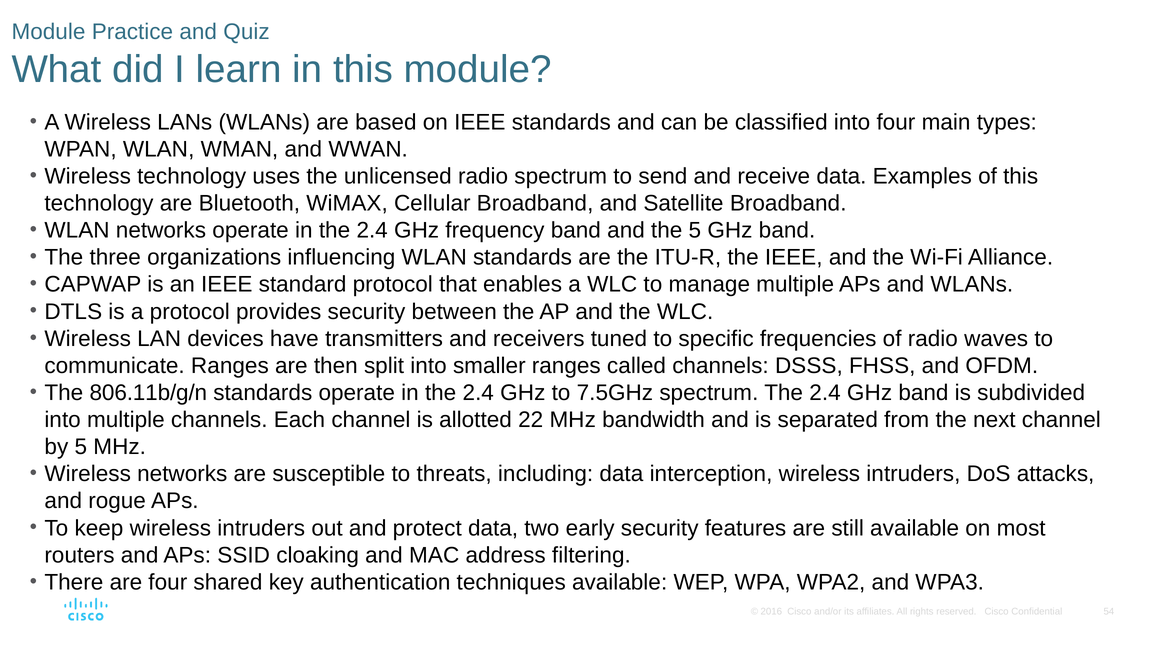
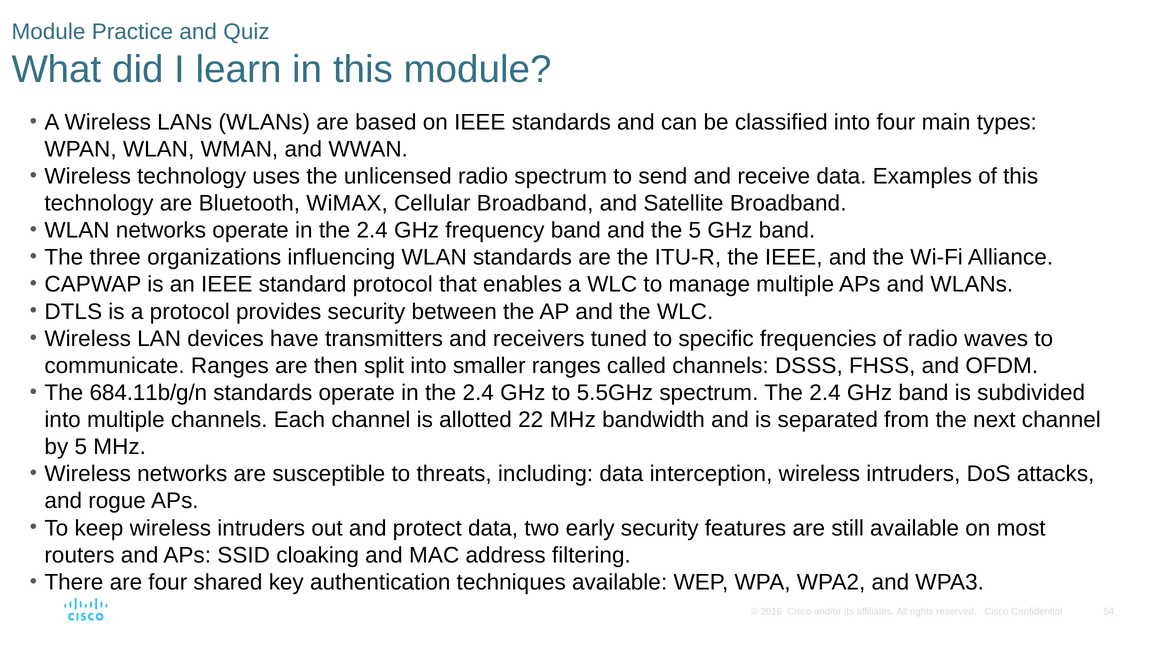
806.11b/g/n: 806.11b/g/n -> 684.11b/g/n (148, 392)
7.5GHz: 7.5GHz -> 5.5GHz (615, 392)
